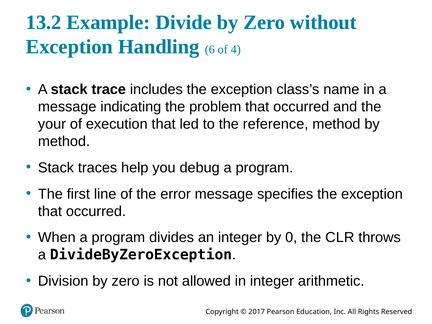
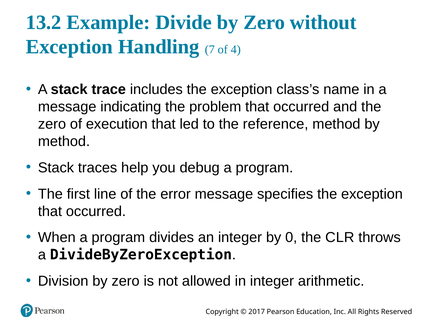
6: 6 -> 7 (210, 50)
your: your -> zero (52, 124)
